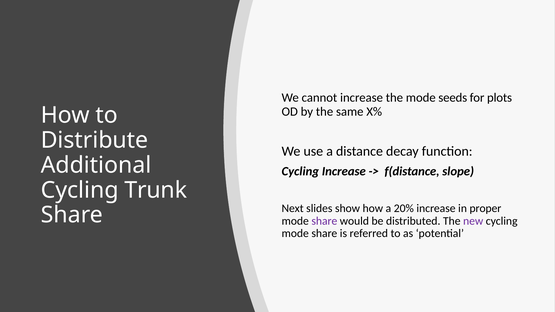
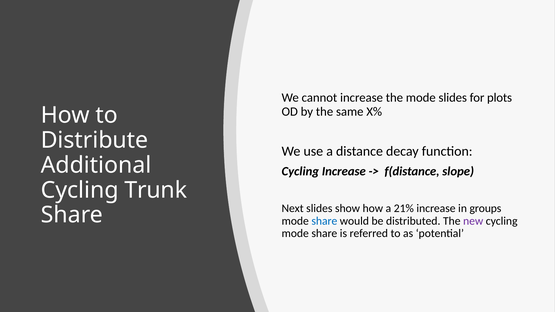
mode seeds: seeds -> slides (453, 98)
20%: 20% -> 21% (404, 209)
proper: proper -> groups (485, 209)
share colour: purple -> blue (324, 221)
